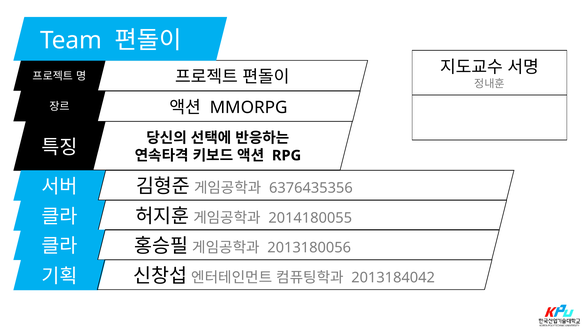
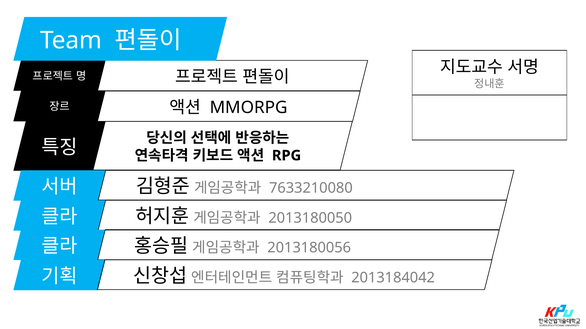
6376435356: 6376435356 -> 7633210080 (311, 188)
2014180055: 2014180055 -> 2013180050 (310, 218)
